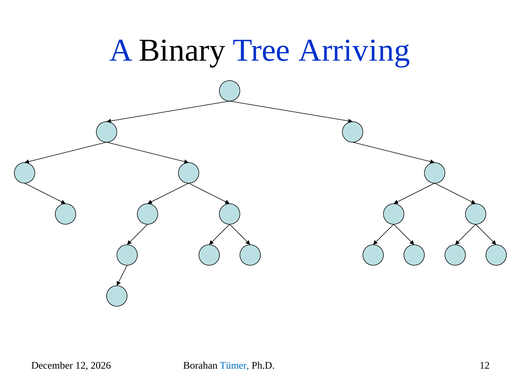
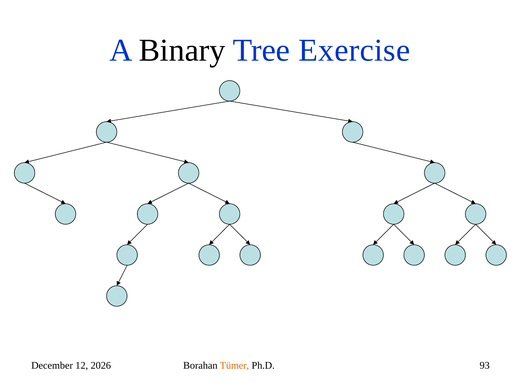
Arriving: Arriving -> Exercise (354, 50)
Tümer colour: blue -> orange (234, 365)
Ph.D 12: 12 -> 93 (485, 365)
